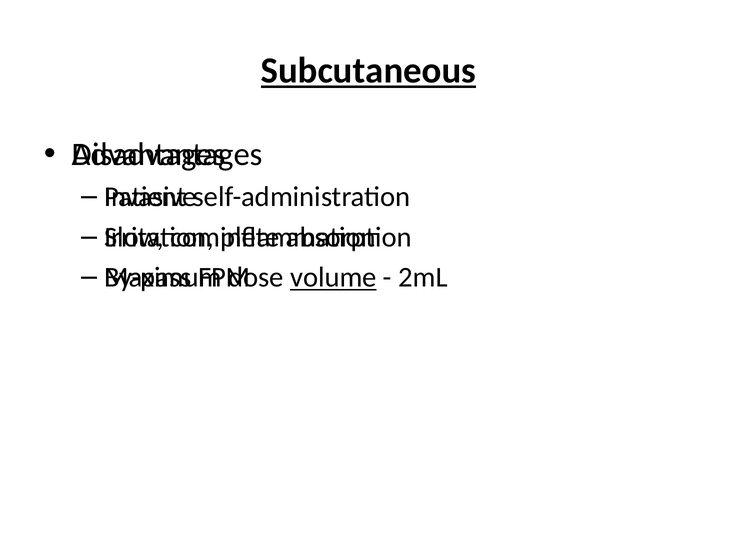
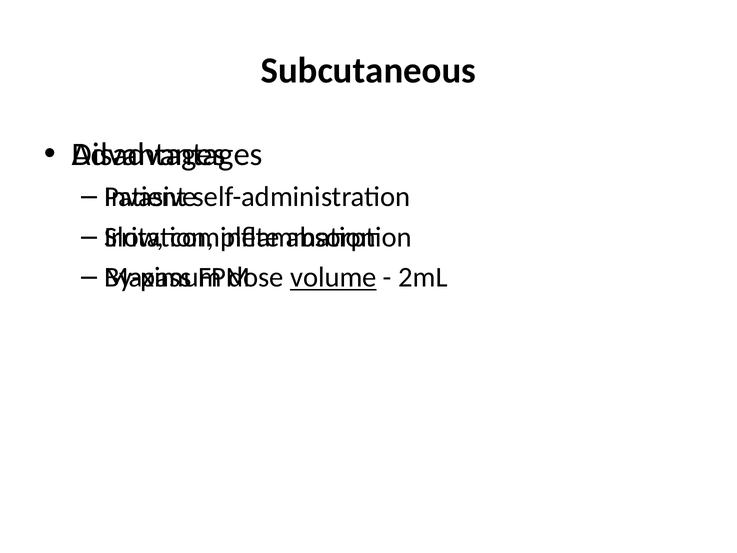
Subcutaneous underline: present -> none (368, 71)
